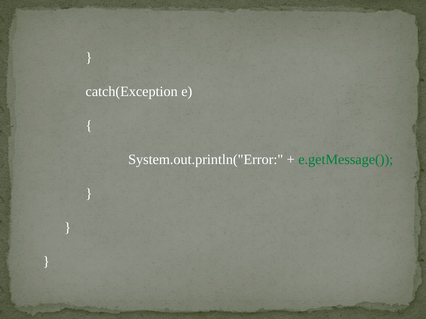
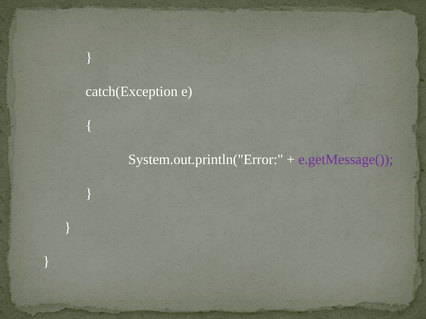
e.getMessage( colour: green -> purple (346, 160)
